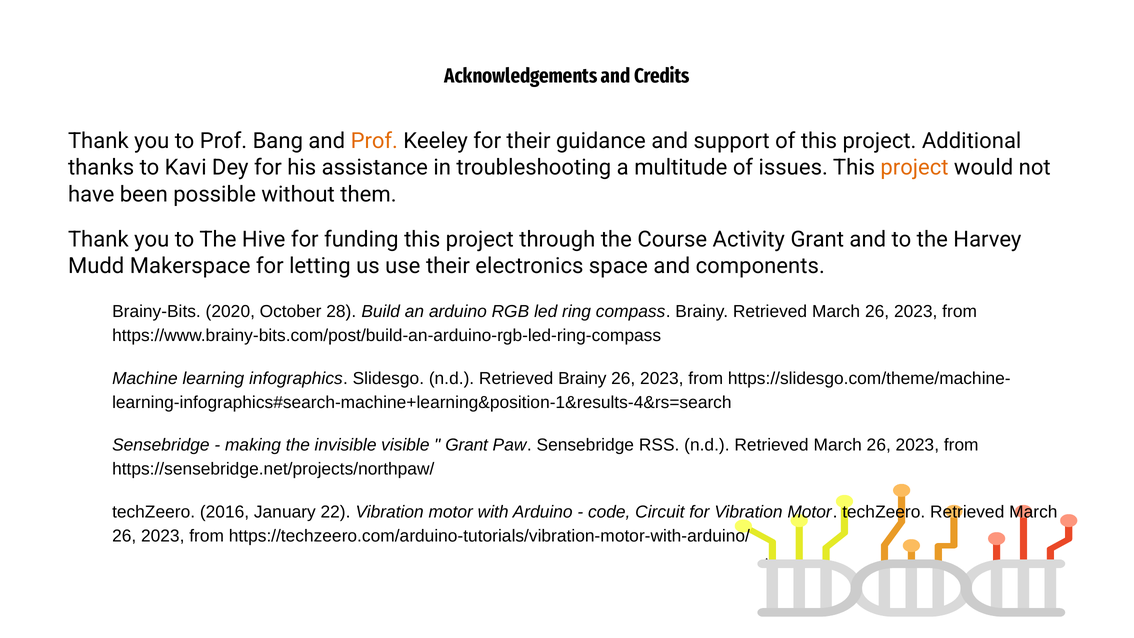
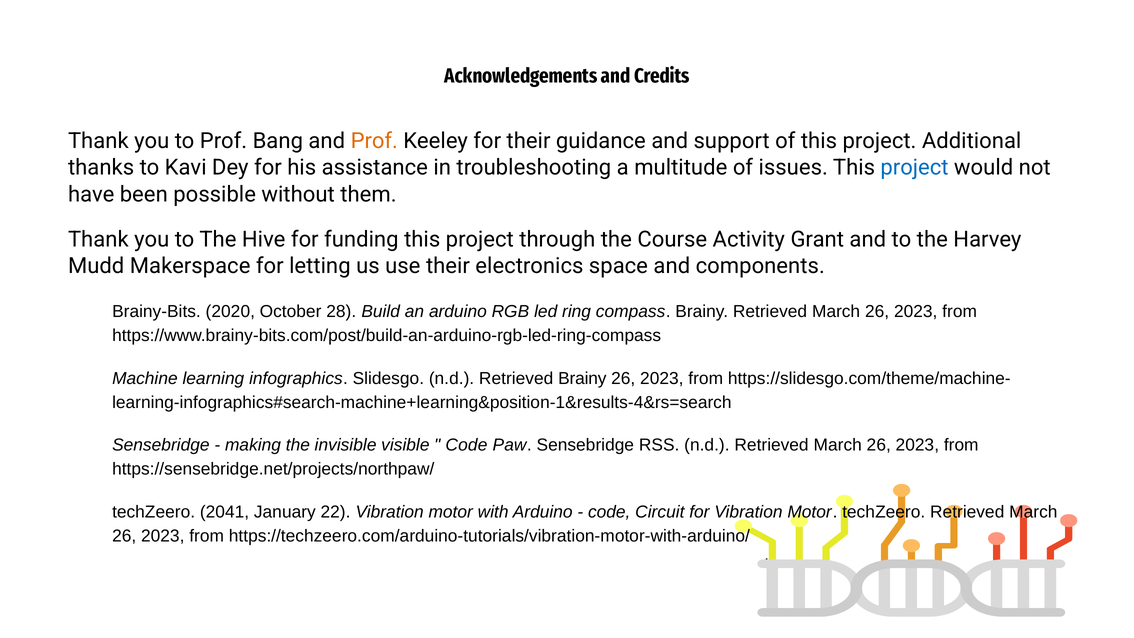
project colour: orange -> blue (915, 168)
Grant: Grant -> Code (466, 445)
2016: 2016 -> 2041 (225, 512)
